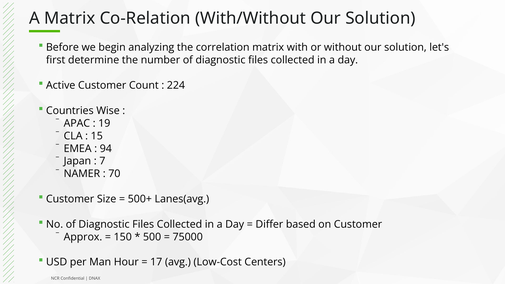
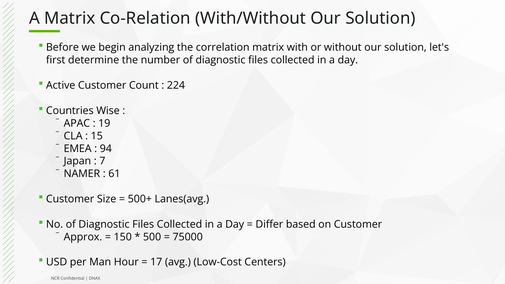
70: 70 -> 61 (114, 174)
